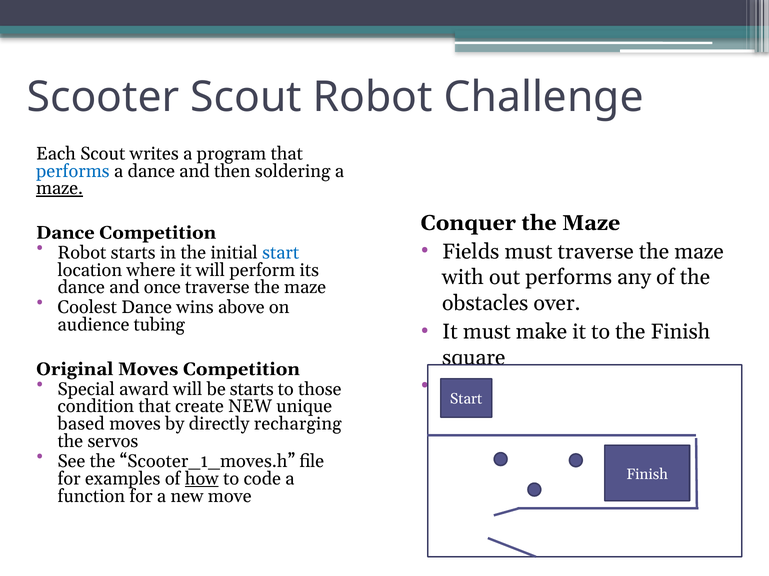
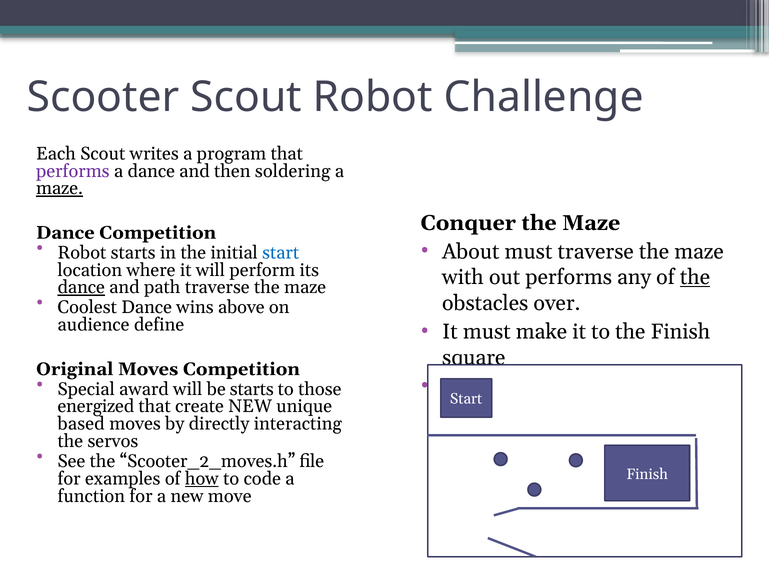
performs colour: blue -> purple (73, 171)
Fields: Fields -> About (471, 252)
the underline: none -> present (695, 278)
dance underline: none -> present (81, 288)
once: once -> path (162, 288)
tubing: tubing -> define (159, 325)
condition: condition -> energized (96, 407)
recharging: recharging -> interacting (298, 424)
Scooter_1_moves.h: Scooter_1_moves.h -> Scooter_2_moves.h (207, 462)
